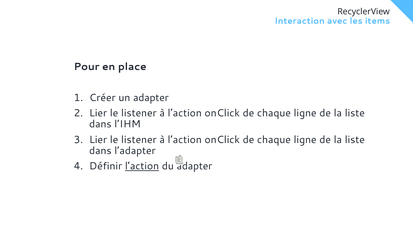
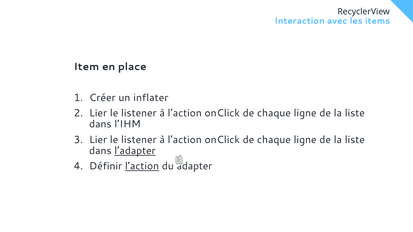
Pour: Pour -> Item (86, 67)
un adapter: adapter -> inflater (151, 98)
l’adapter underline: none -> present (135, 151)
